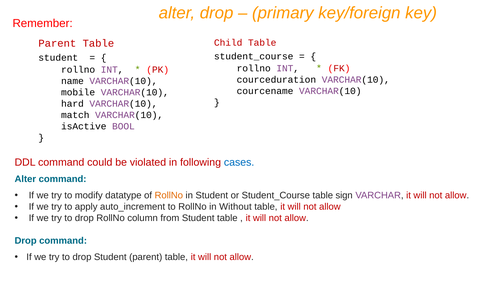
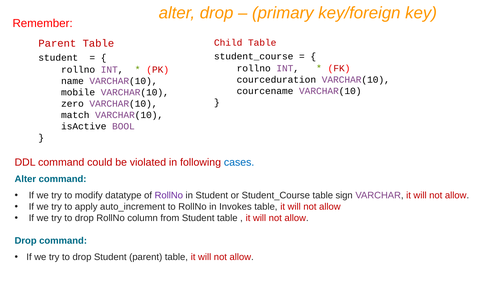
hard: hard -> zero (72, 104)
RollNo colour: orange -> purple (169, 196)
Without: Without -> Invokes (235, 207)
